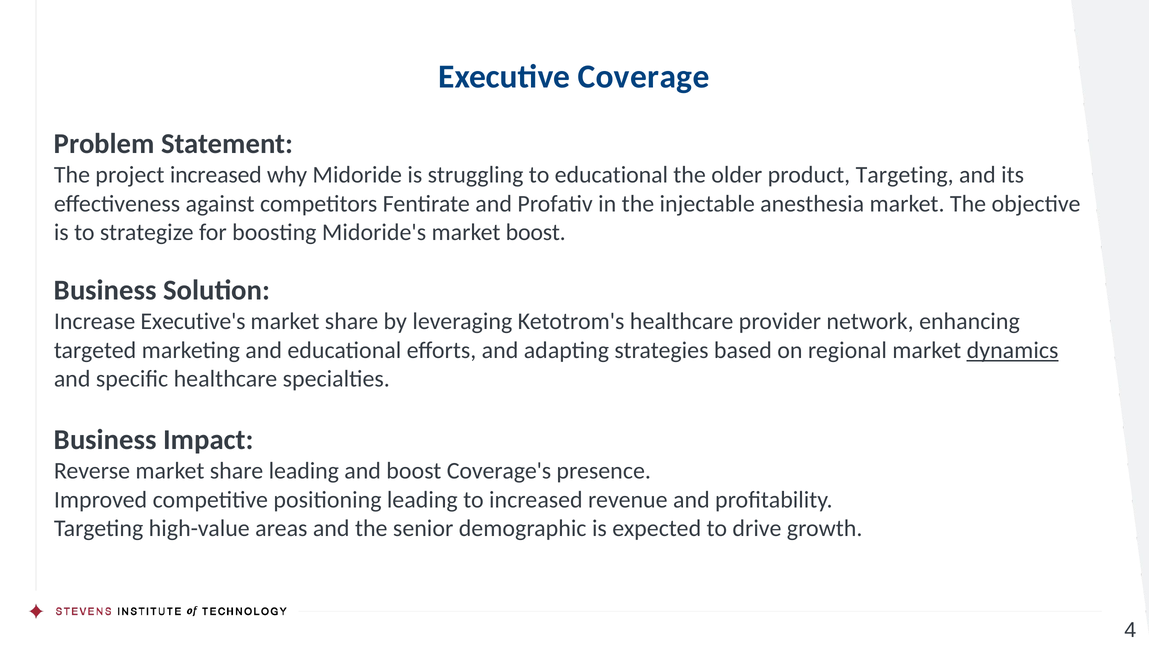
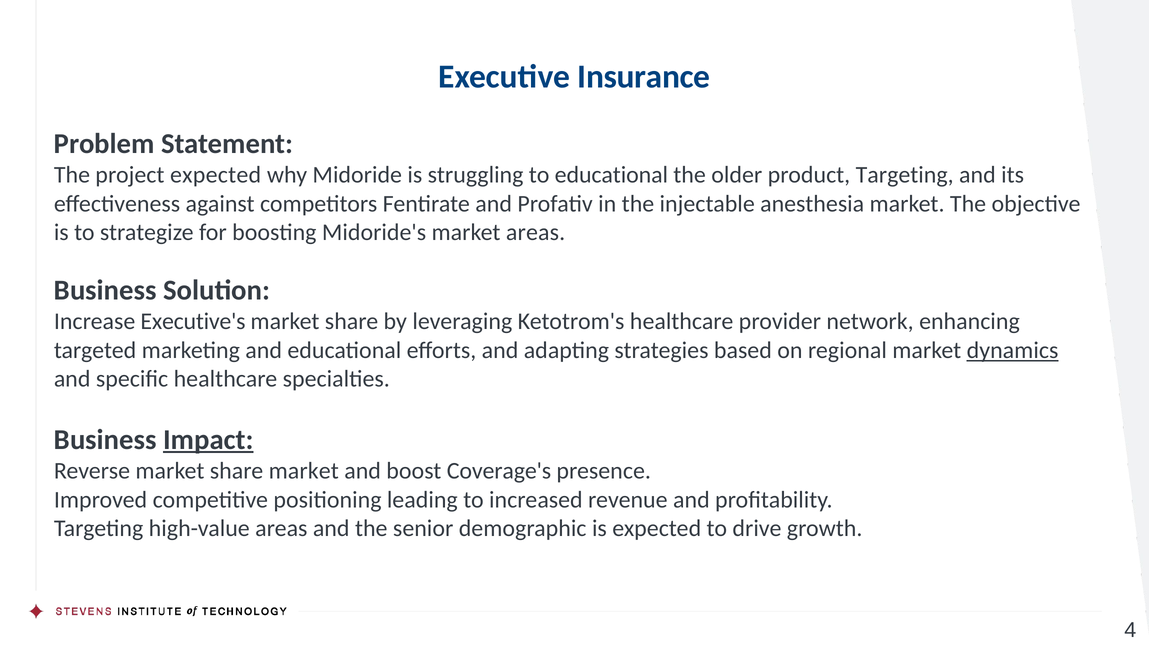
Coverage: Coverage -> Insurance (644, 77)
project increased: increased -> expected (216, 175)
market boost: boost -> areas (536, 233)
Impact underline: none -> present (208, 440)
share leading: leading -> market (304, 471)
